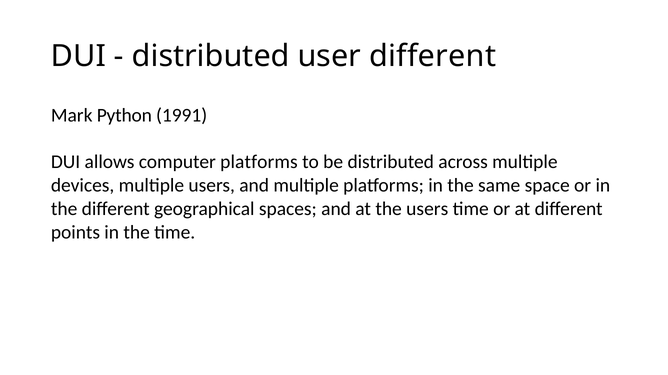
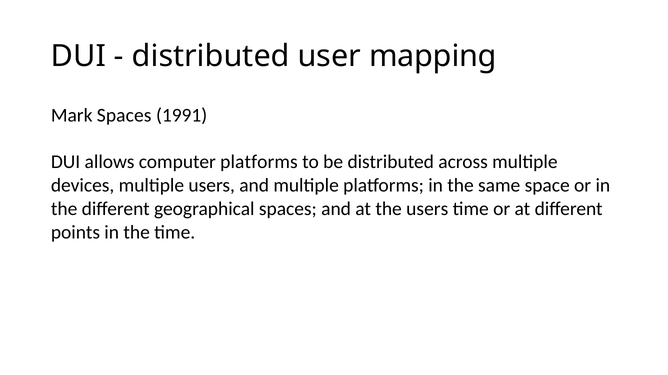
user different: different -> mapping (433, 56)
Mark Python: Python -> Spaces (124, 116)
